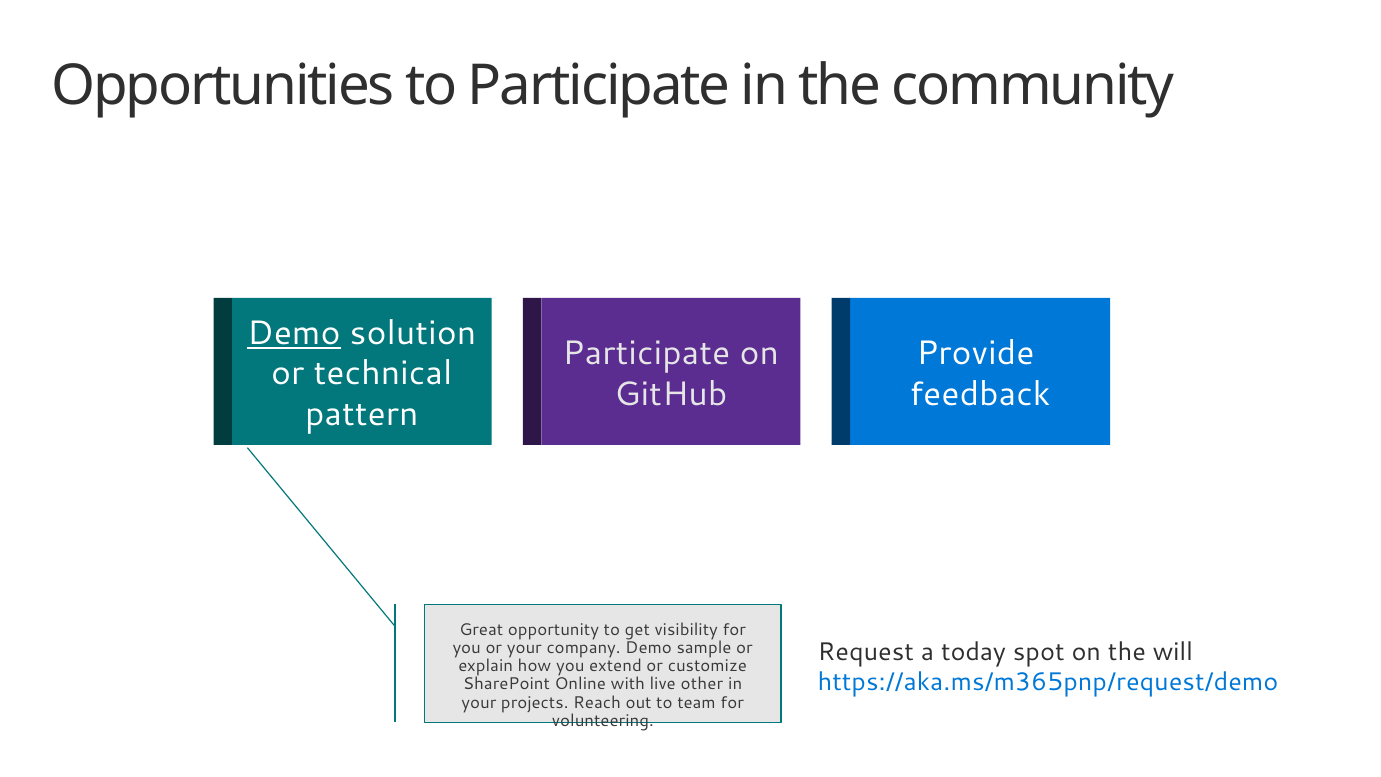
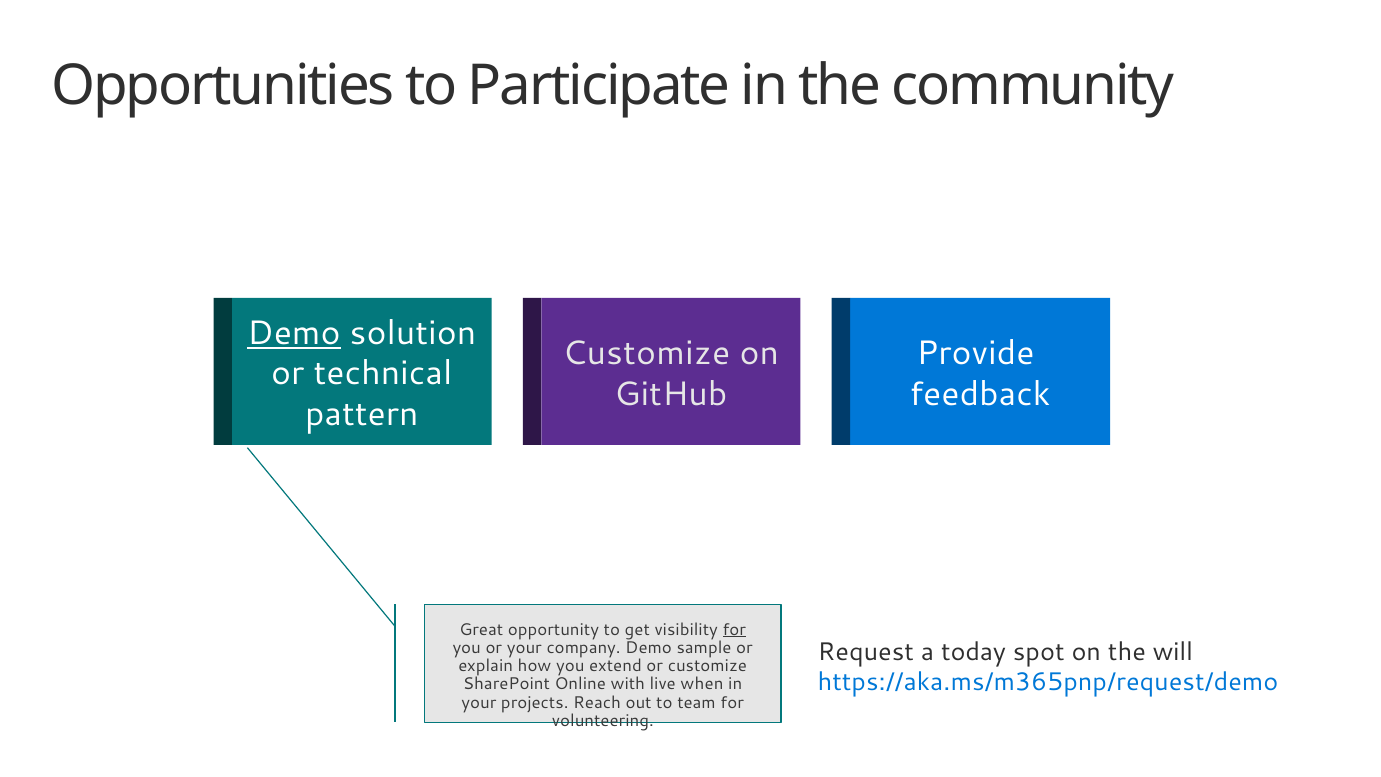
Participate: Participate -> Customize (646, 353)
for underline: none -> present (734, 629)
other: other -> when (702, 684)
